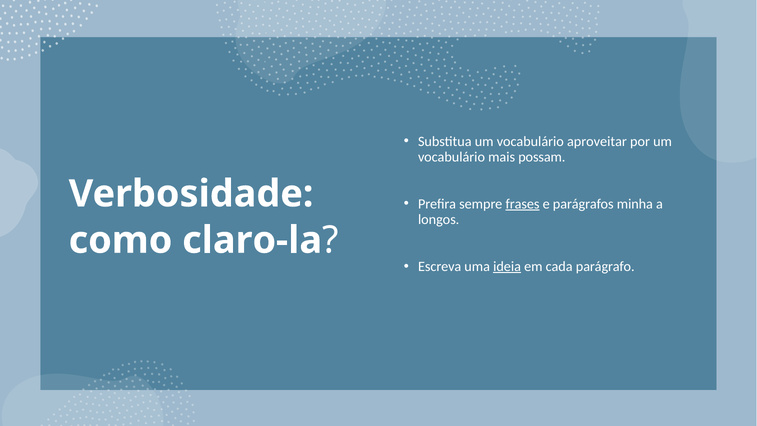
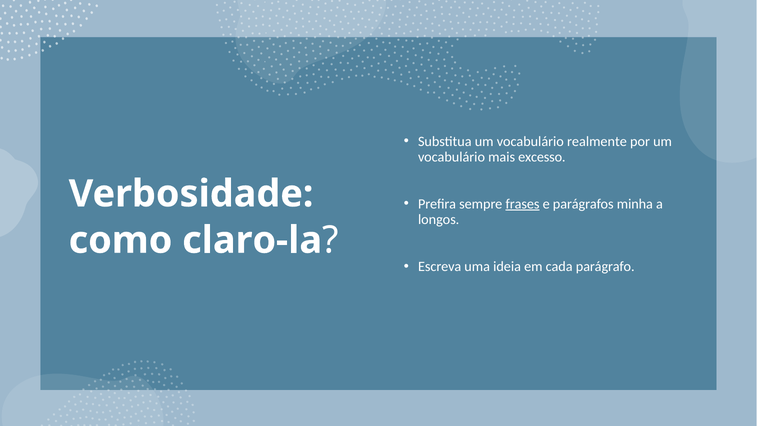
aproveitar: aproveitar -> realmente (597, 141)
possam: possam -> excesso (542, 157)
ideia underline: present -> none (507, 266)
